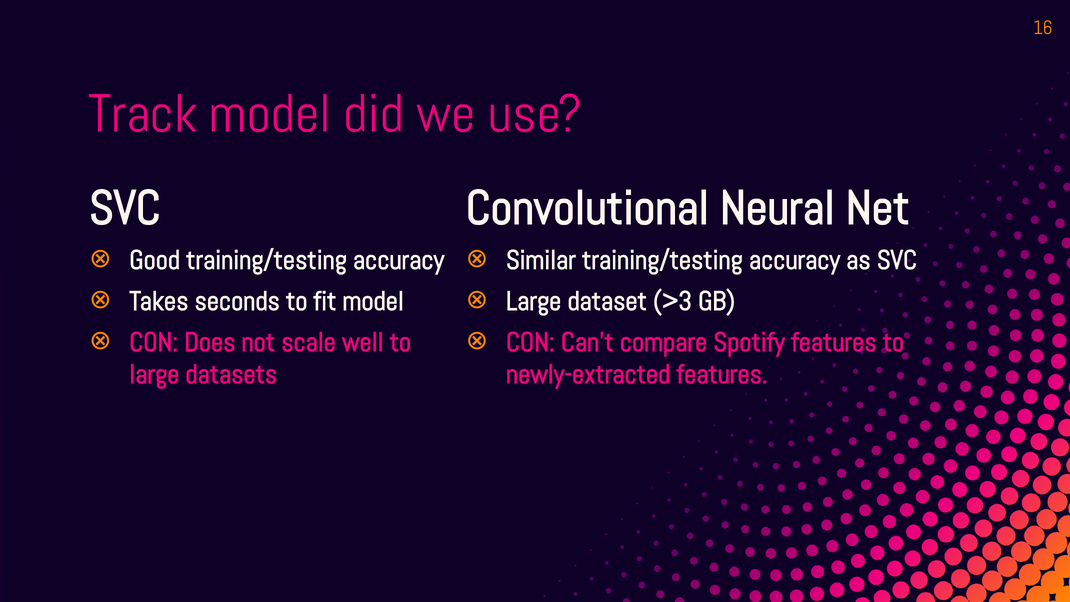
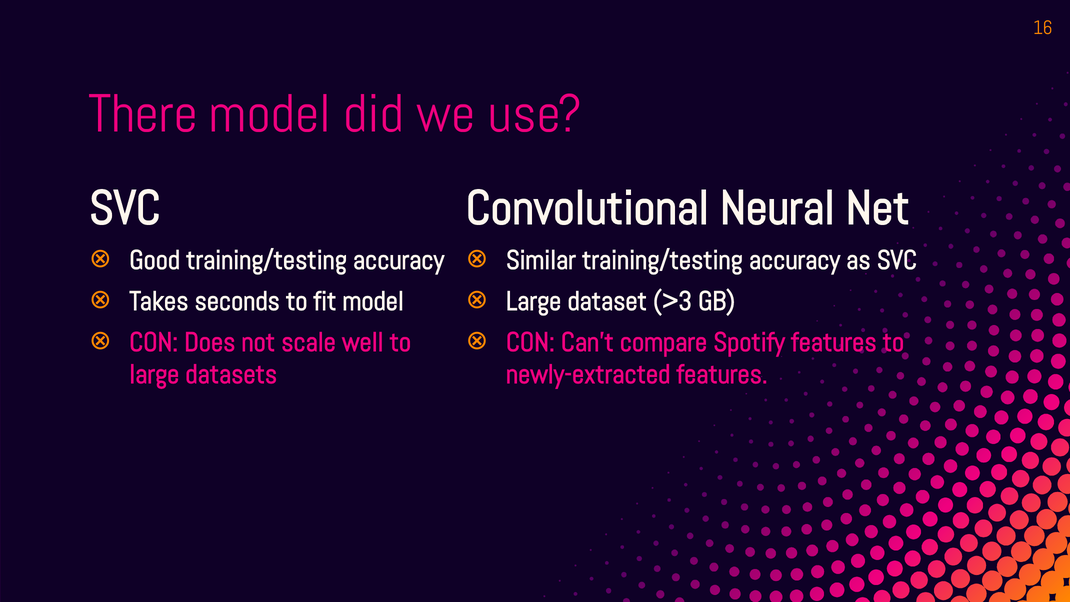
Track: Track -> There (143, 114)
